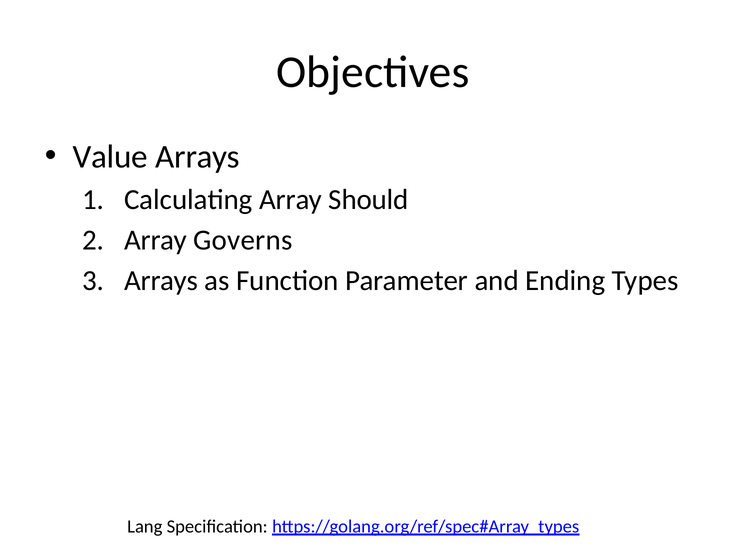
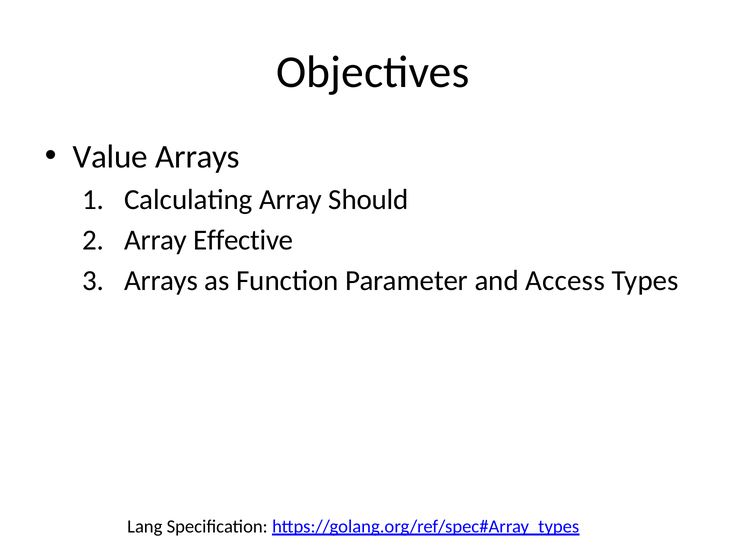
Governs: Governs -> Effective (243, 240)
Ending: Ending -> Access (565, 280)
